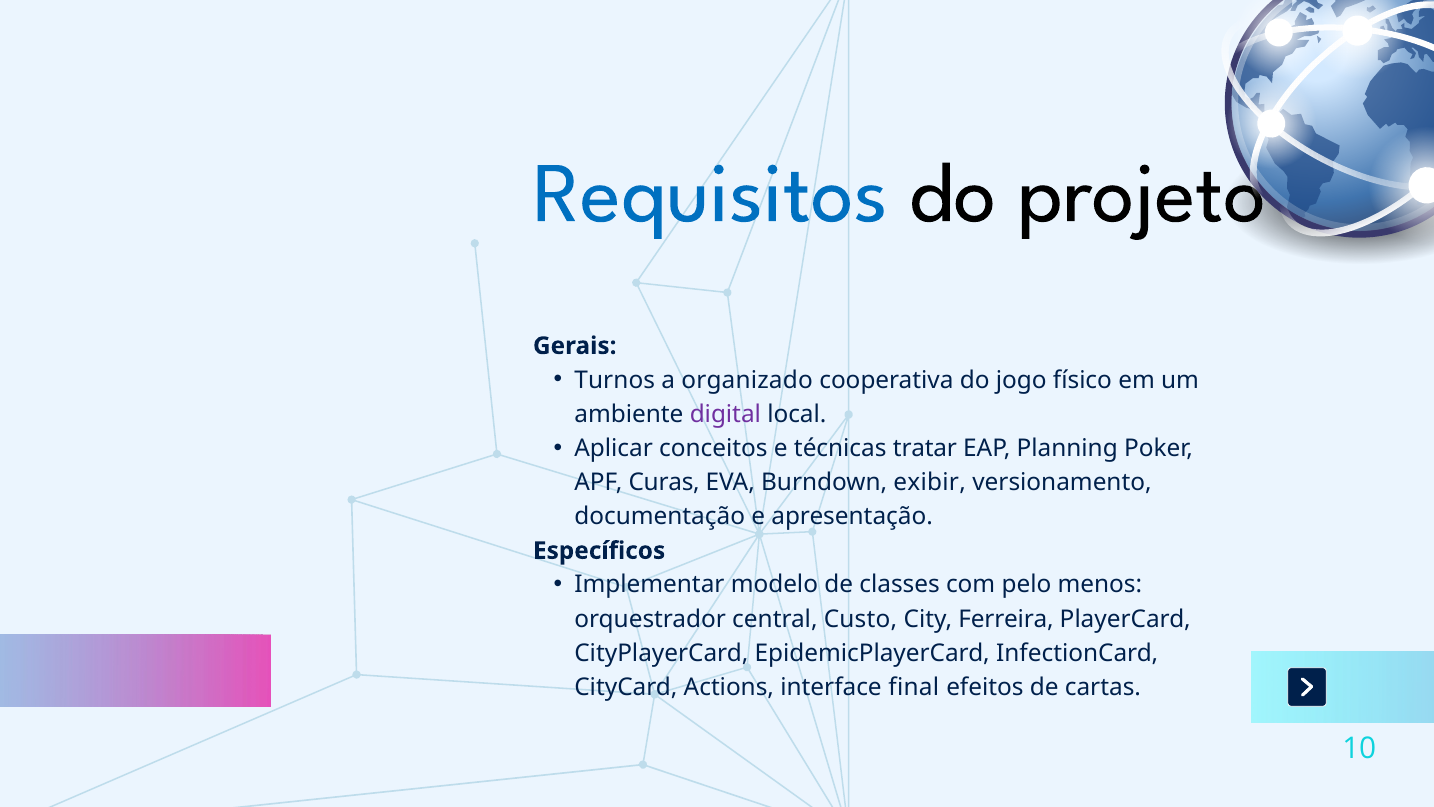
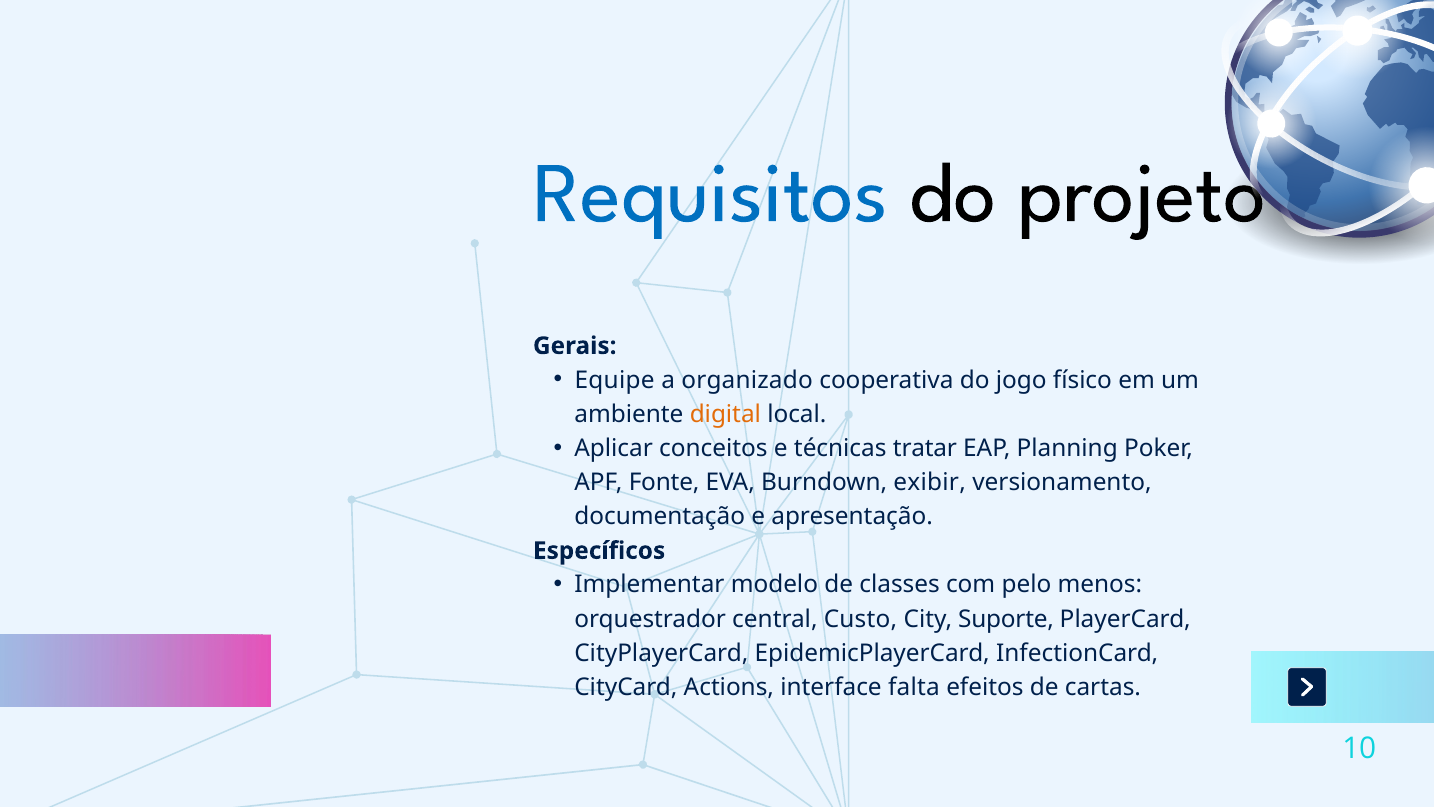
Turnos: Turnos -> Equipe (615, 380)
digital colour: purple -> orange (725, 414)
Curas: Curas -> Fonte (664, 482)
Ferreira: Ferreira -> Suporte (1006, 619)
final: final -> falta (914, 687)
